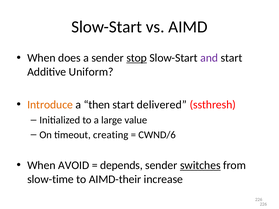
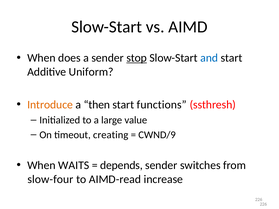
and colour: purple -> blue (209, 58)
delivered: delivered -> functions (162, 105)
CWND/6: CWND/6 -> CWND/9 (157, 135)
AVOID: AVOID -> WAITS (74, 165)
switches underline: present -> none (200, 165)
slow-time: slow-time -> slow-four (50, 179)
AIMD-their: AIMD-their -> AIMD-read (115, 179)
